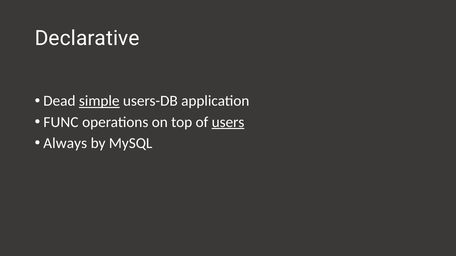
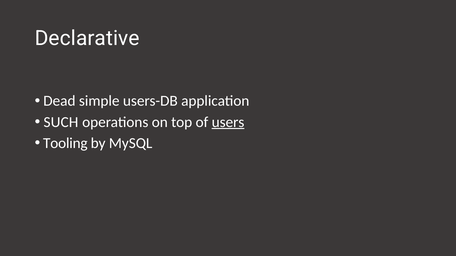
simple underline: present -> none (99, 101)
FUNC: FUNC -> SUCH (61, 122)
Always: Always -> Tooling (65, 143)
